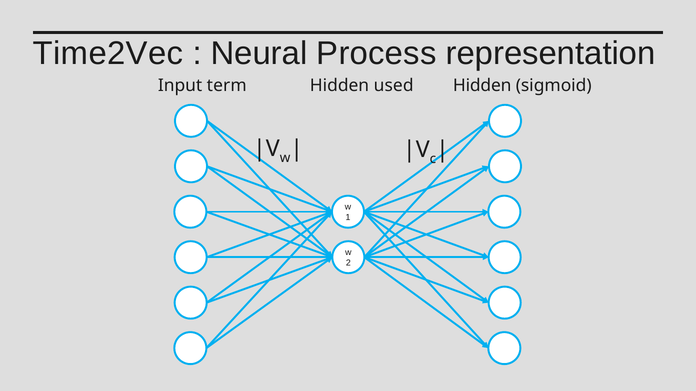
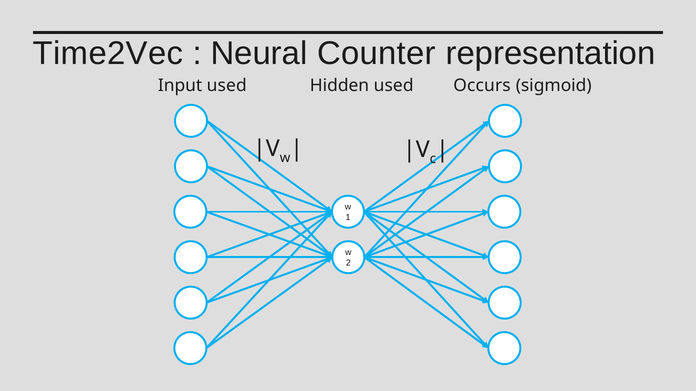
Process: Process -> Counter (376, 53)
Input term: term -> used (227, 86)
Hidden: Hidden -> Occurs (482, 86)
